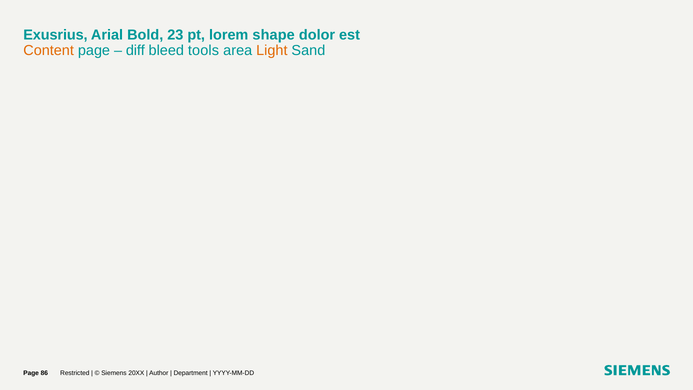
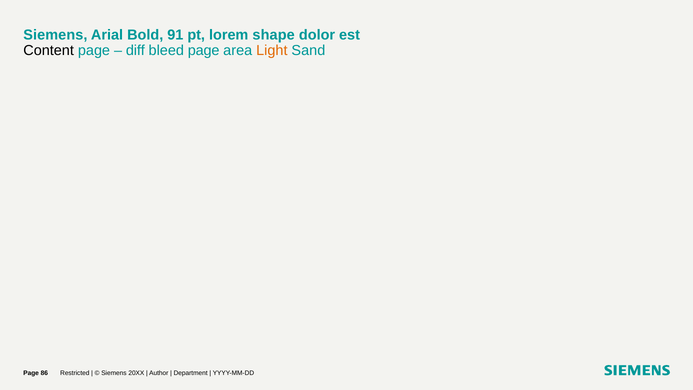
Exusrius: Exusrius -> Siemens (55, 35)
23: 23 -> 91 (175, 35)
Content colour: orange -> black (49, 51)
bleed tools: tools -> page (204, 51)
